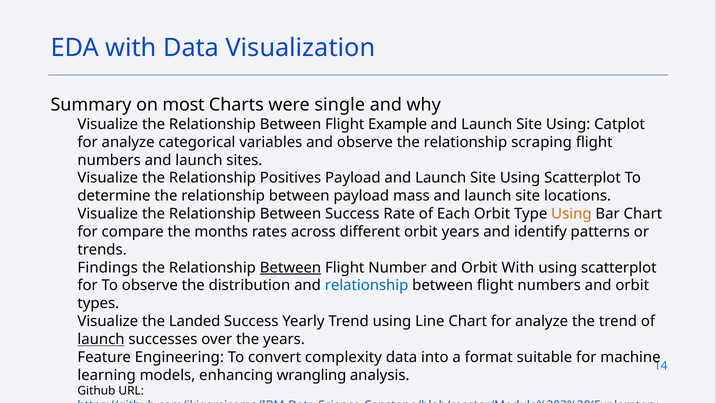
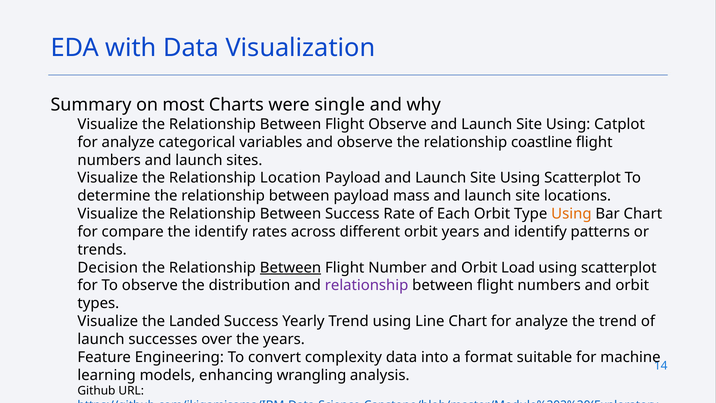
Flight Example: Example -> Observe (397, 124)
scraping: scraping -> coastline (542, 142)
Positives: Positives -> Location (290, 178)
the months: months -> identify (221, 232)
Findings: Findings -> Decision (108, 267)
Orbit With: With -> Load (518, 267)
relationship colour: blue -> purple (367, 285)
launch underline: present -> none (101, 339)
